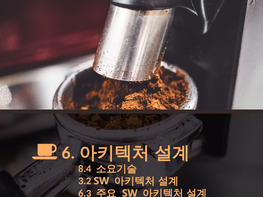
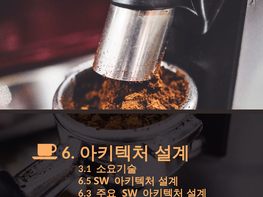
8.4: 8.4 -> 3.1 (85, 169)
3.2: 3.2 -> 6.5 (85, 181)
